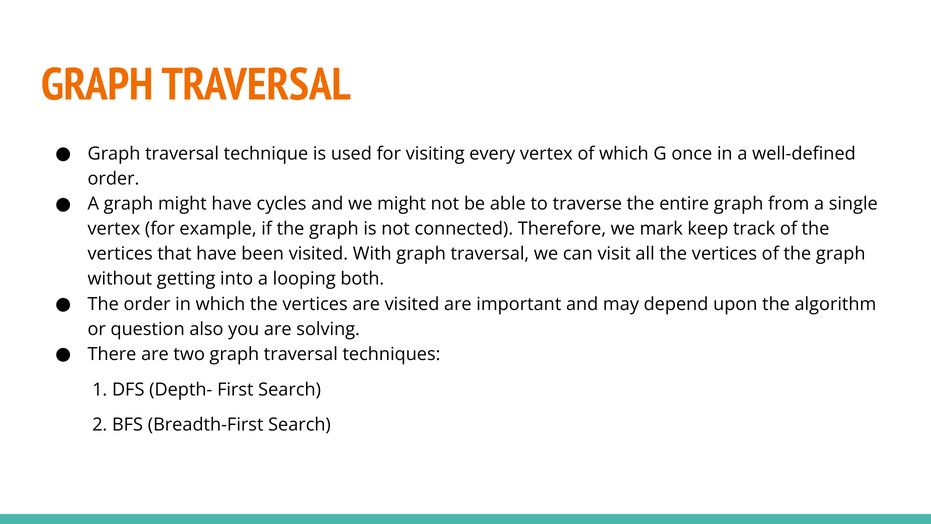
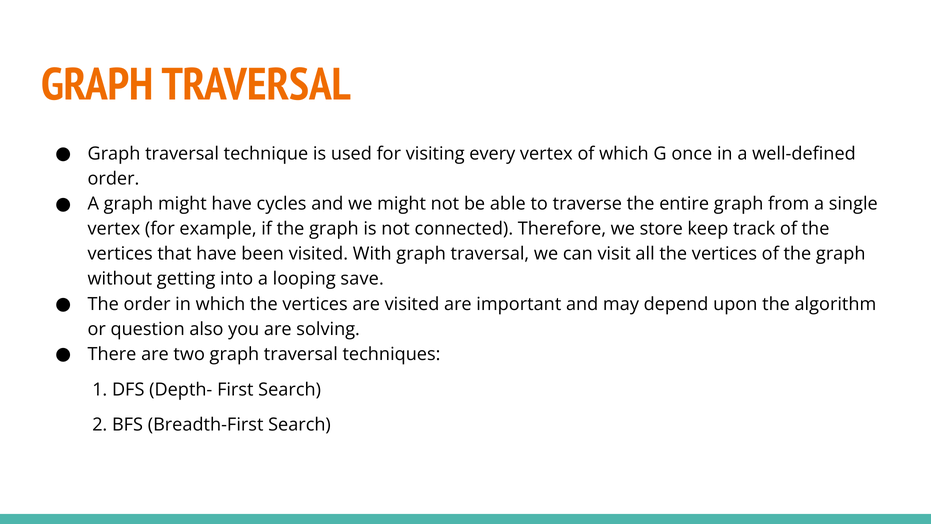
mark: mark -> store (661, 229)
both: both -> save (362, 279)
